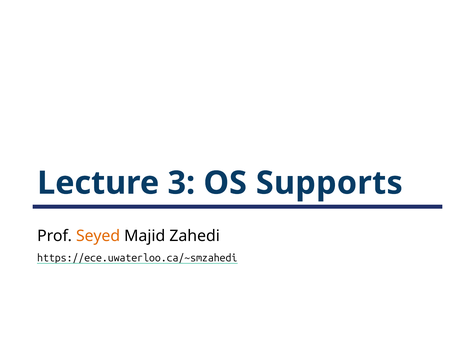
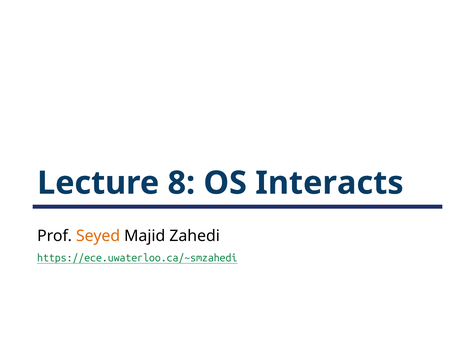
3: 3 -> 8 (181, 183)
Supports: Supports -> Interacts (329, 183)
https://ece.uwaterloo.ca/~smzahedi colour: black -> green (137, 258)
